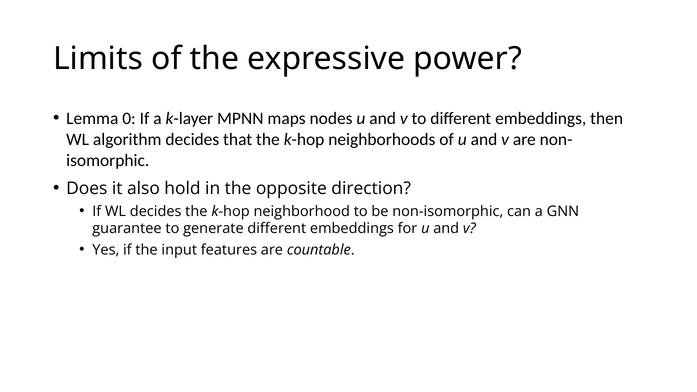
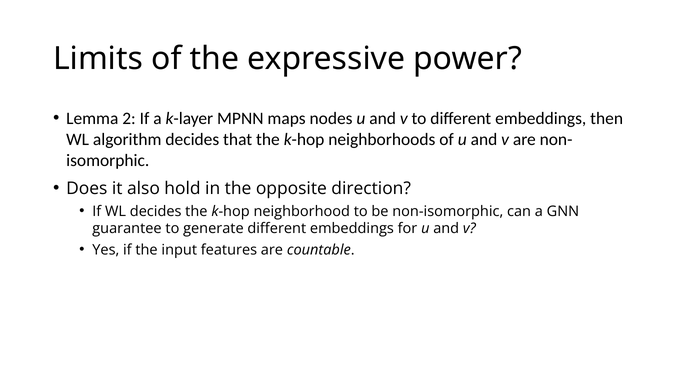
0: 0 -> 2 (129, 119)
